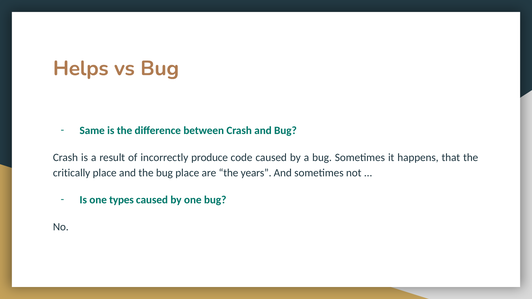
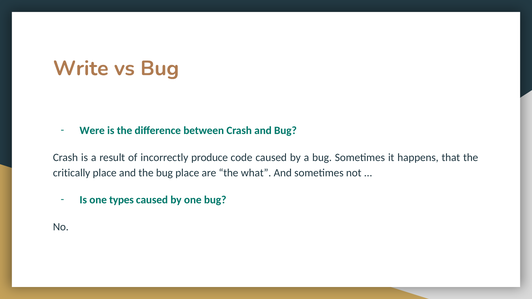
Helps: Helps -> Write (81, 68)
Same: Same -> Were (92, 131)
years: years -> what (256, 173)
